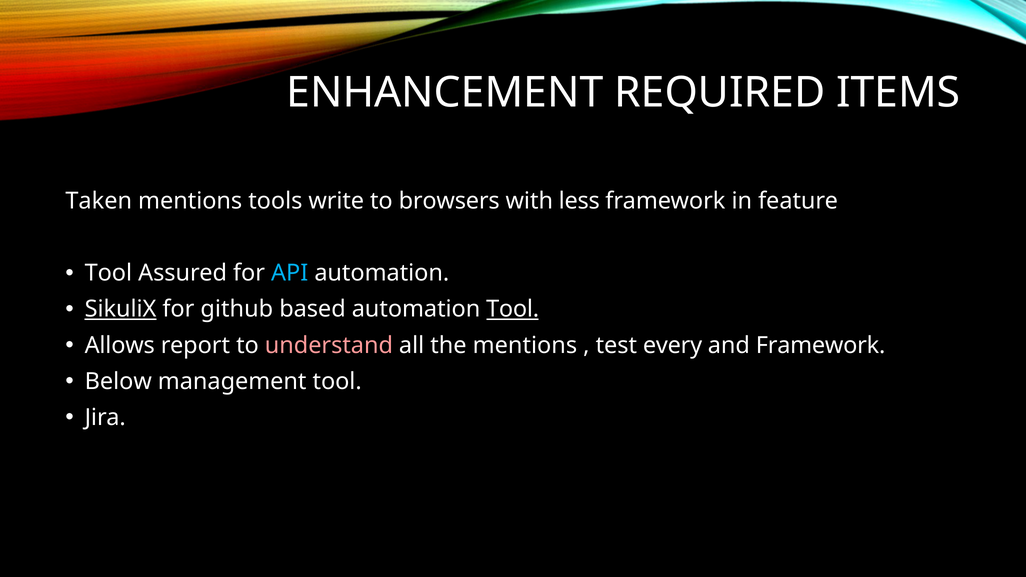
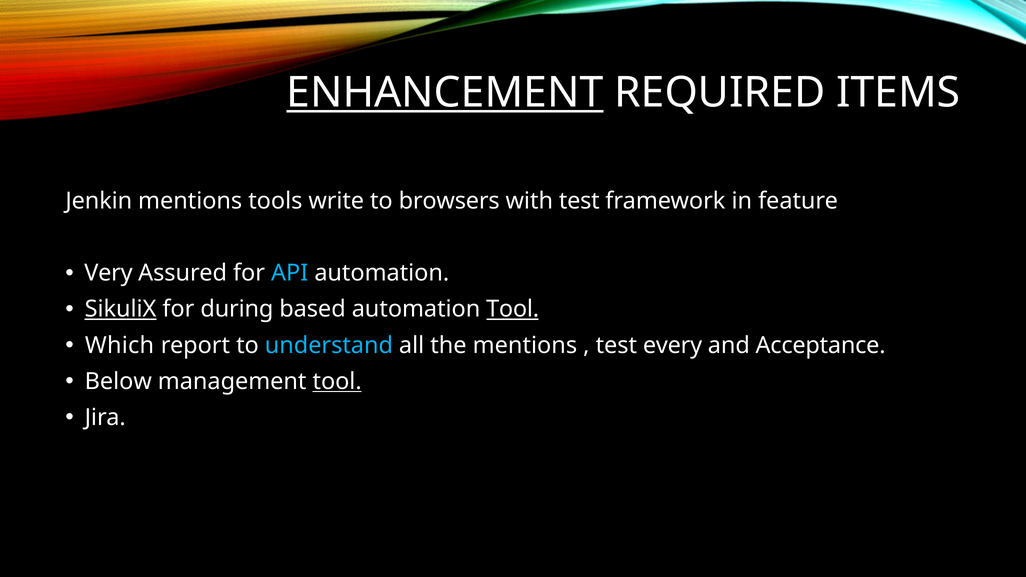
ENHANCEMENT underline: none -> present (445, 93)
Taken: Taken -> Jenkin (99, 201)
with less: less -> test (579, 201)
Tool: Tool -> Very (108, 273)
github: github -> during (237, 309)
Allows: Allows -> Which (120, 345)
understand colour: pink -> light blue (329, 345)
and Framework: Framework -> Acceptance (821, 345)
tool underline: none -> present (337, 381)
